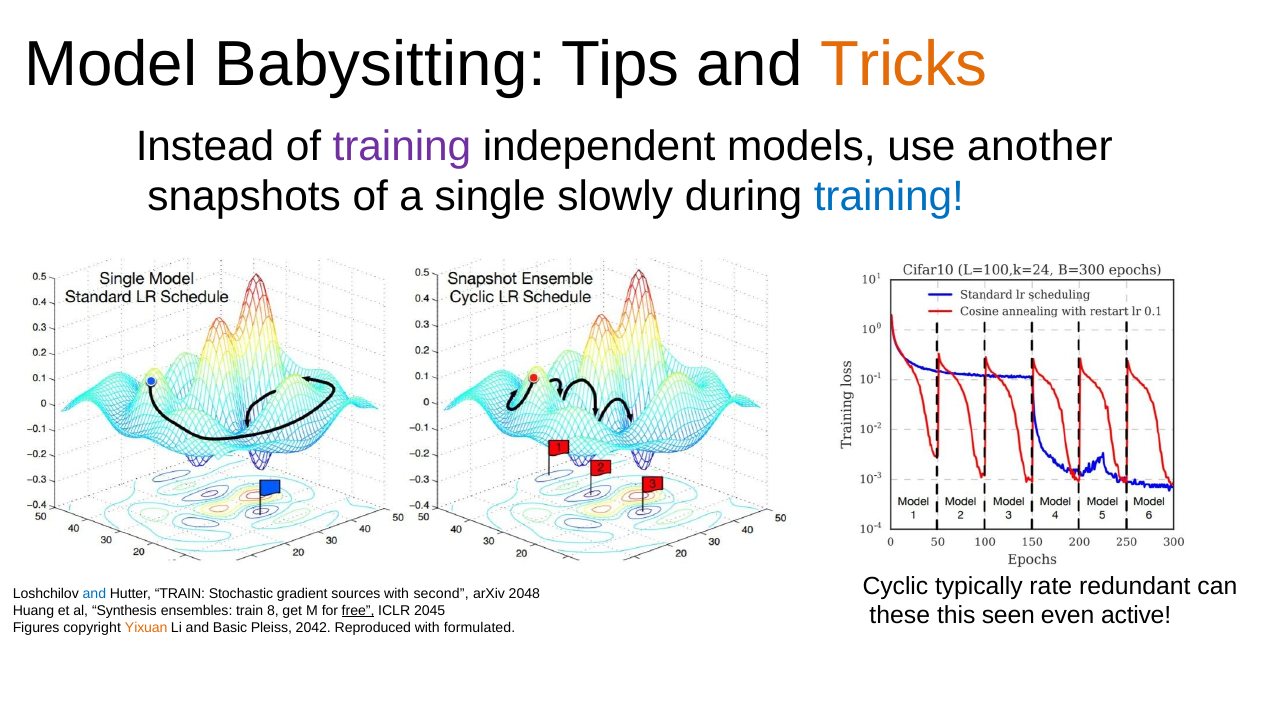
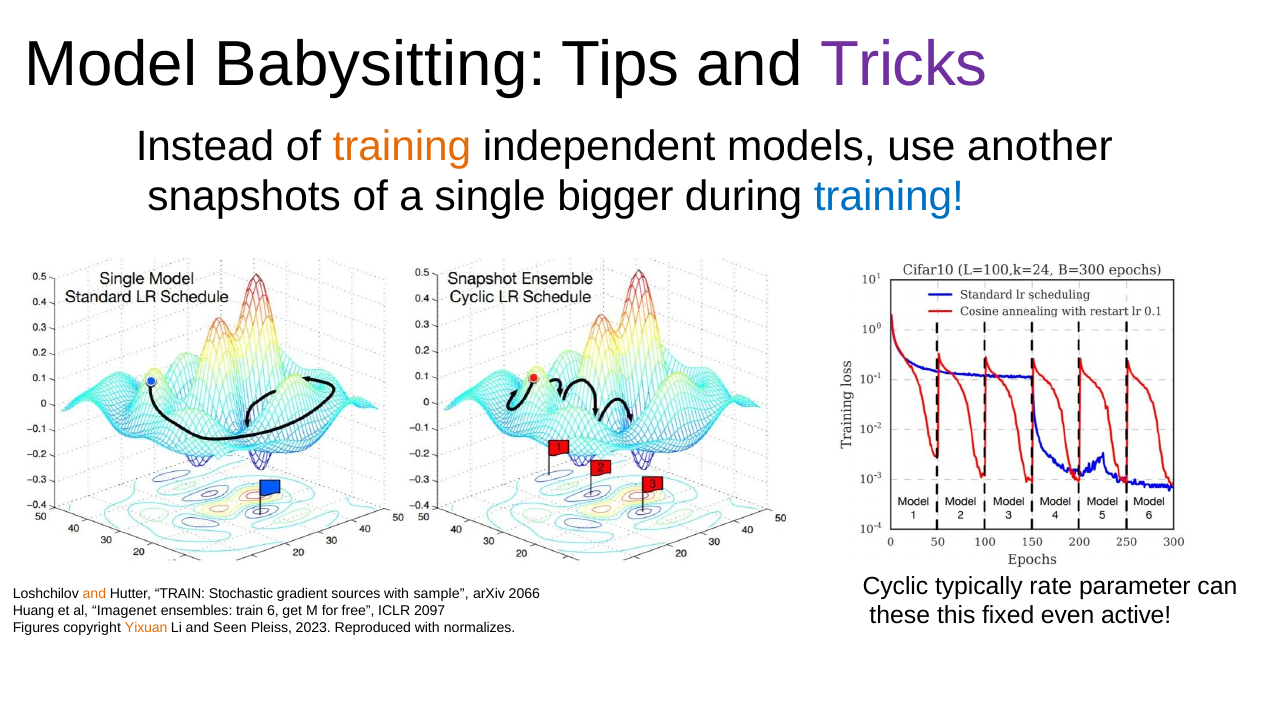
Tricks colour: orange -> purple (904, 65)
training colour: purple -> orange (402, 146)
slowly: slowly -> bigger (615, 197)
redundant: redundant -> parameter (1135, 587)
and colour: blue -> orange (94, 594)
second: second -> sample (441, 594)
2048: 2048 -> 2066 (524, 594)
Synthesis: Synthesis -> Imagenet (124, 611)
8: 8 -> 6 (273, 611)
free underline: present -> none (358, 611)
2045: 2045 -> 2097 (430, 611)
seen: seen -> fixed (1008, 616)
Basic: Basic -> Seen (230, 628)
2042: 2042 -> 2023 (313, 628)
formulated: formulated -> normalizes (480, 628)
